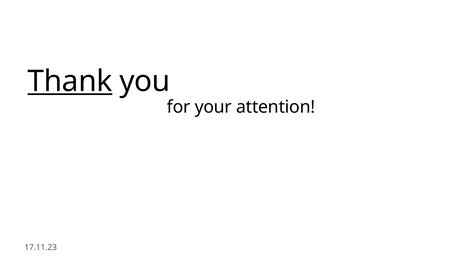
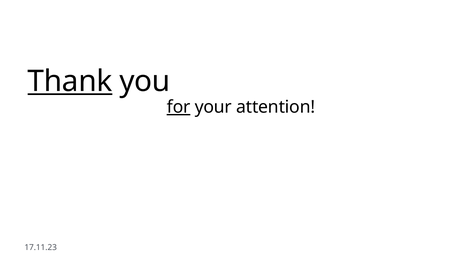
for underline: none -> present (179, 107)
